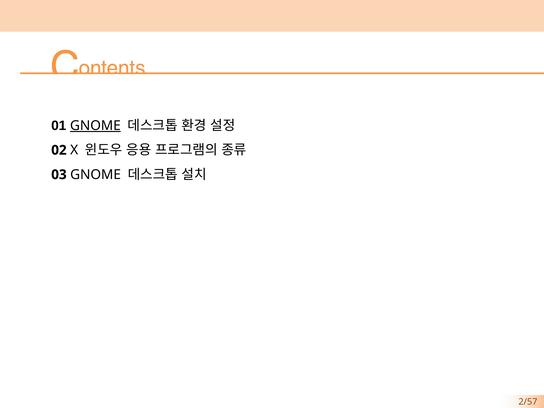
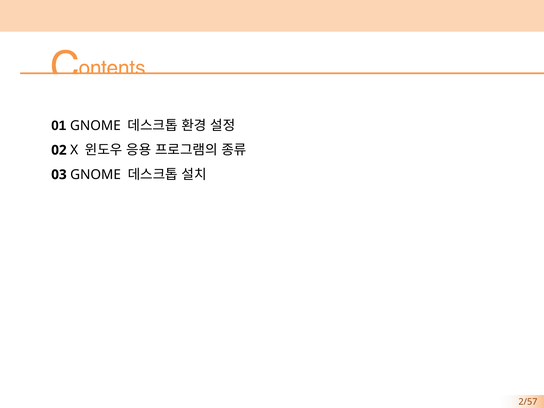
GNOME underline: present -> none (95, 126)
